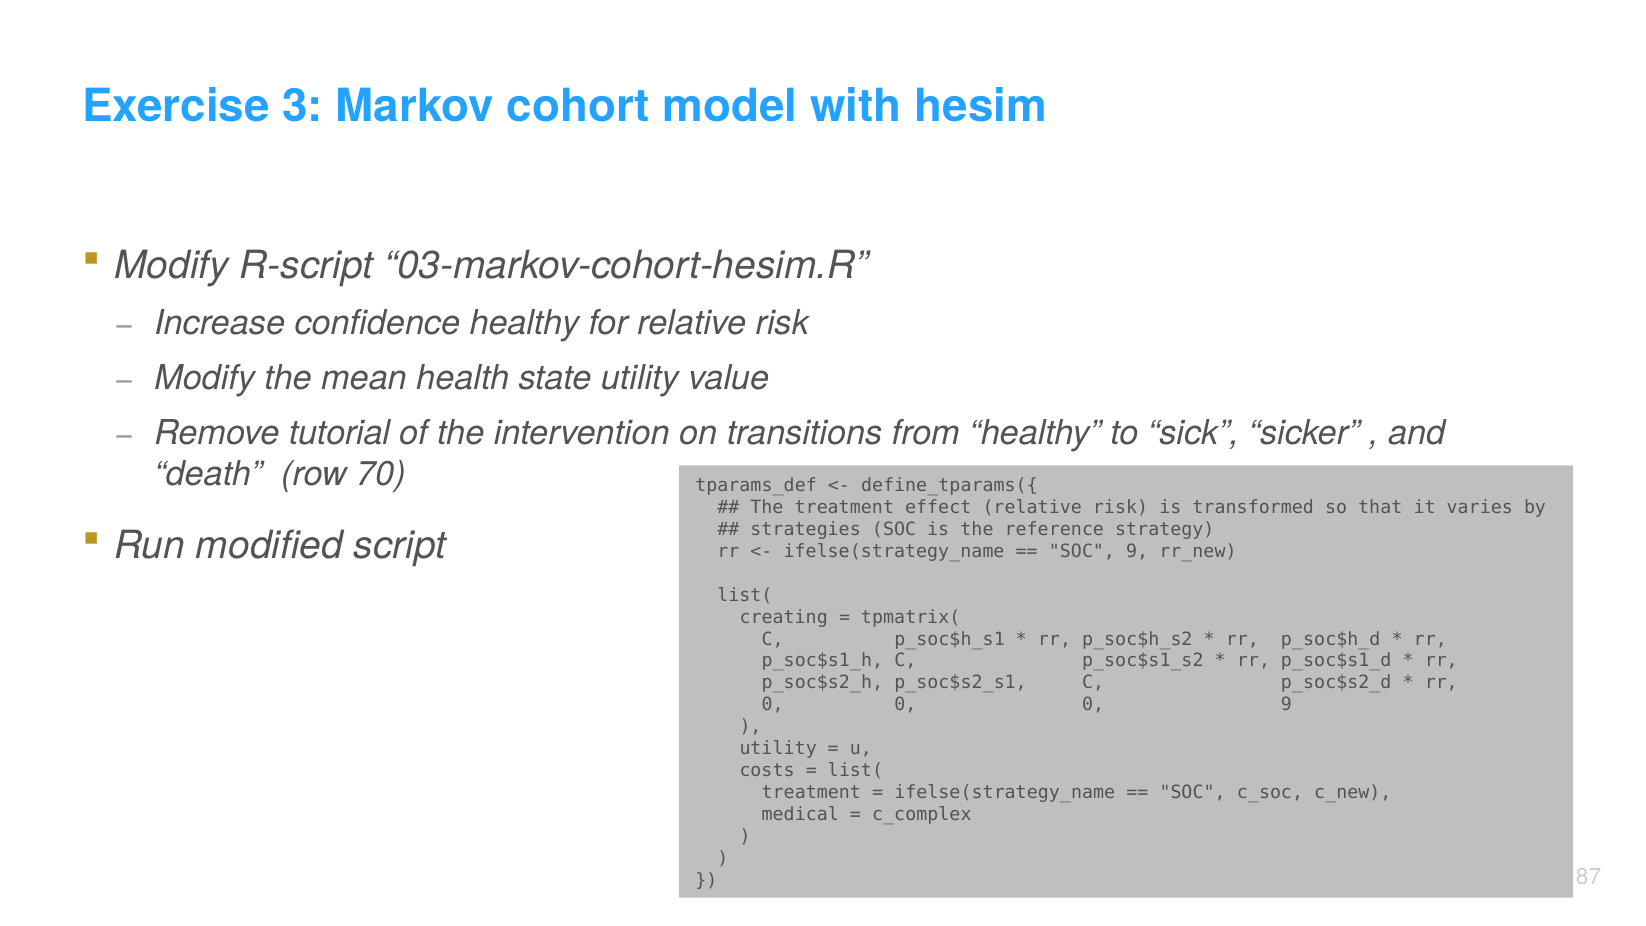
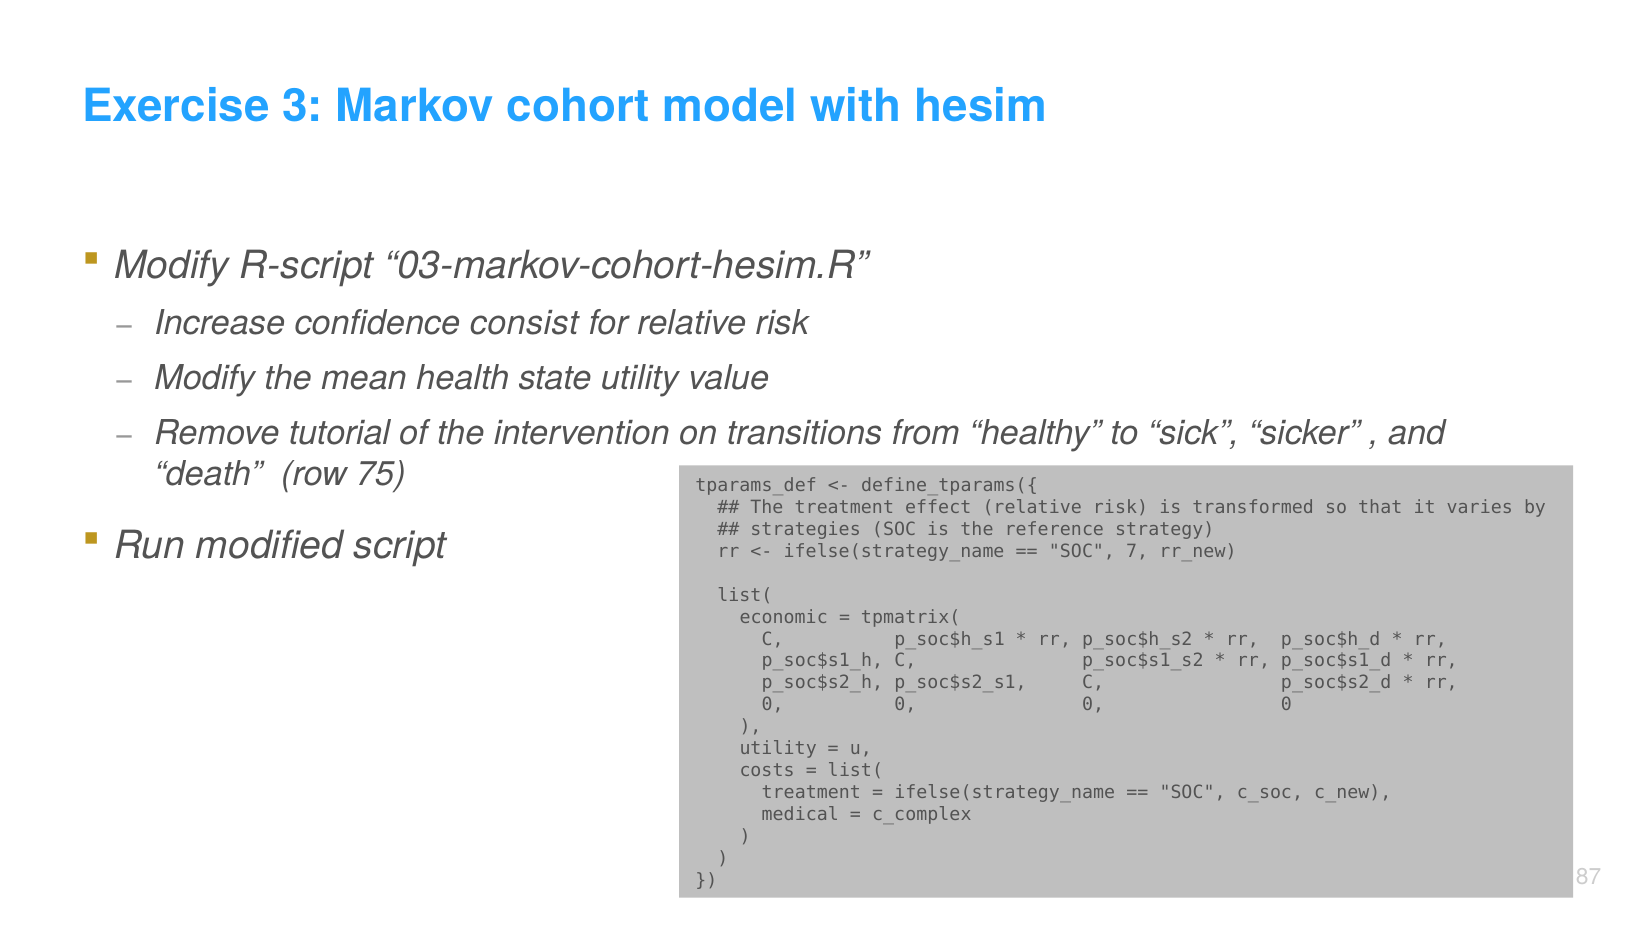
confidence healthy: healthy -> consist (524, 323)
70: 70 -> 75 (381, 474)
SOC 9: 9 -> 7 (1137, 551)
creating: creating -> economic (784, 617)
0 0 0 9: 9 -> 0 (1286, 705)
